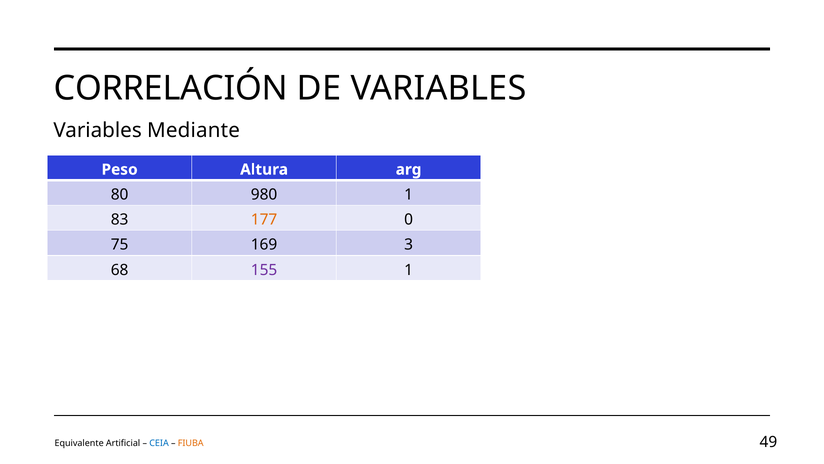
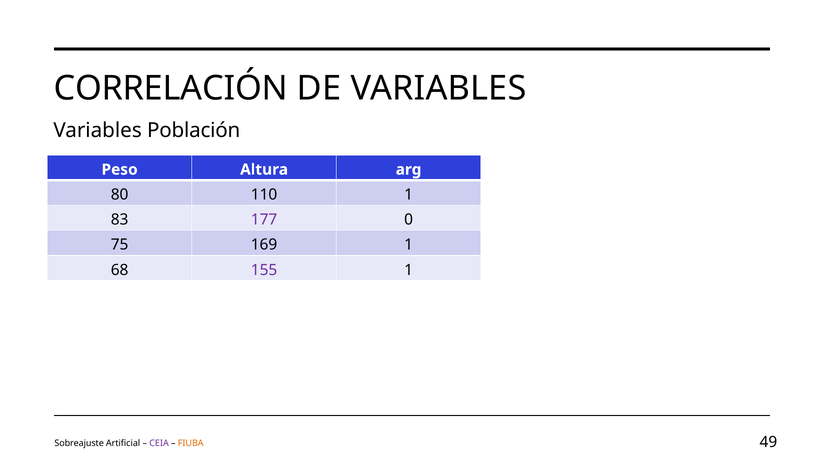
Mediante: Mediante -> Población (194, 130)
980: 980 -> 110 (264, 194)
177 colour: orange -> purple (264, 220)
169 3: 3 -> 1 (409, 245)
Equivalente: Equivalente -> Sobreajuste (79, 443)
CEIA colour: blue -> purple (159, 443)
